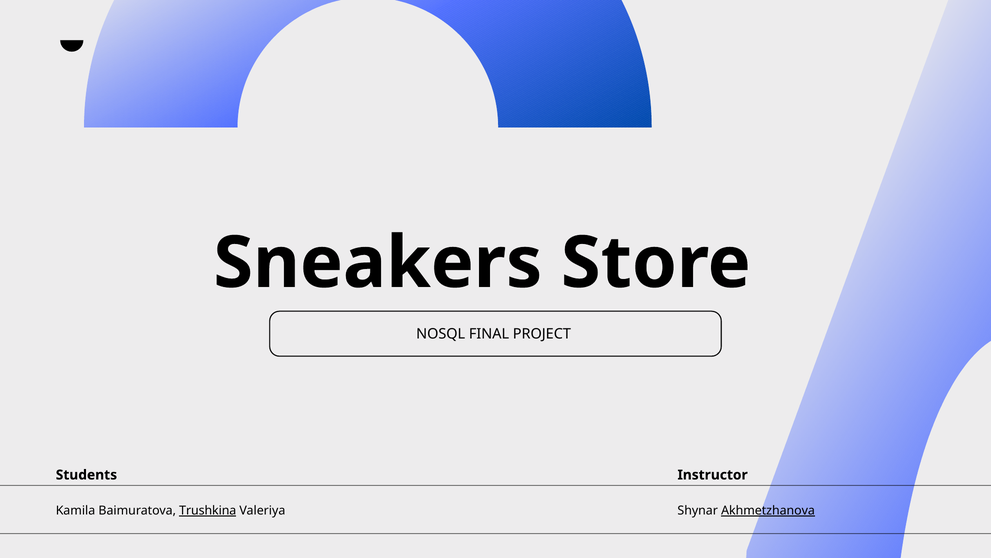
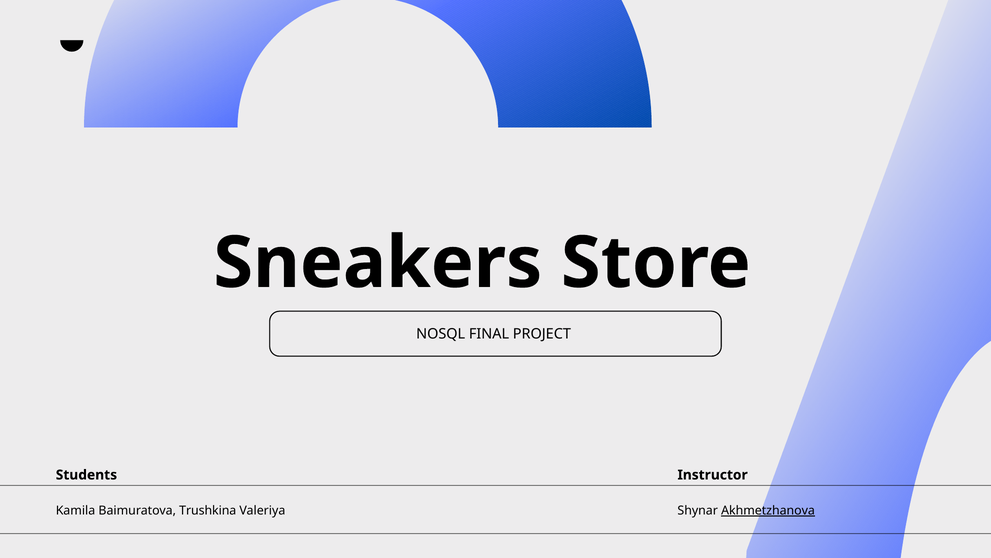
Trushkina underline: present -> none (208, 510)
